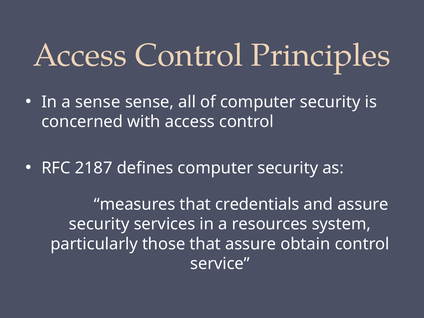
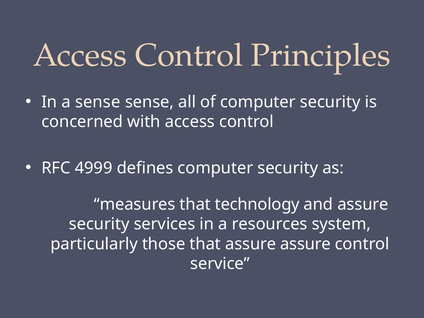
2187: 2187 -> 4999 (94, 168)
credentials: credentials -> technology (257, 204)
assure obtain: obtain -> assure (305, 244)
